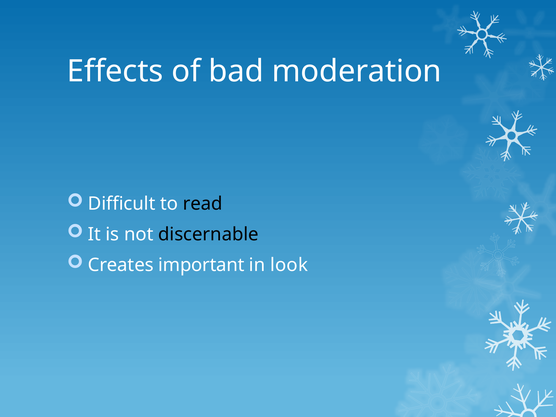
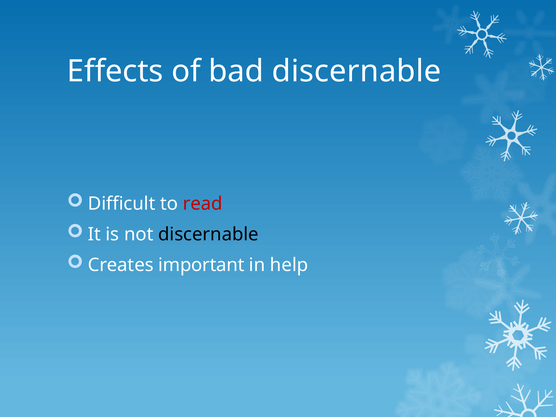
bad moderation: moderation -> discernable (357, 71)
read colour: black -> red (203, 204)
look: look -> help (289, 265)
